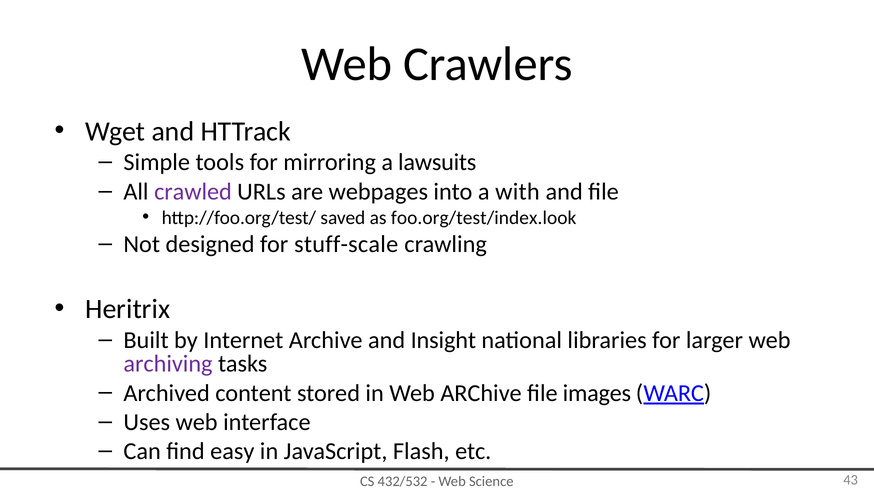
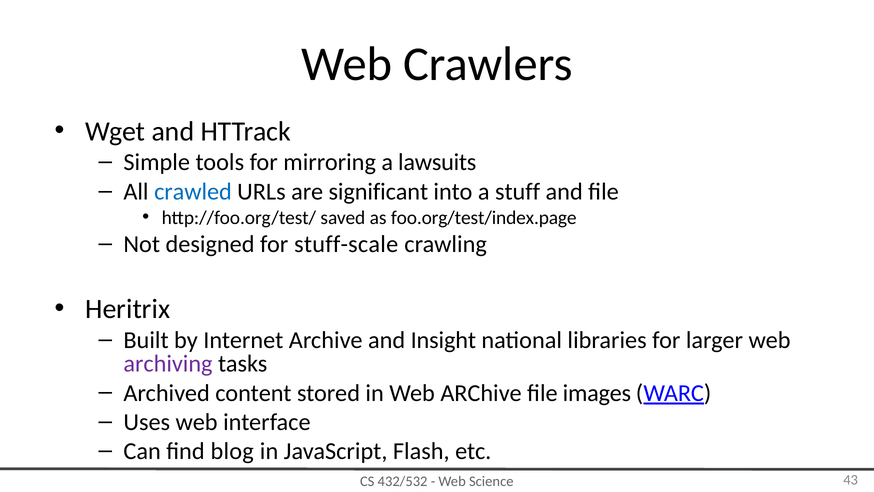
crawled colour: purple -> blue (193, 191)
webpages: webpages -> significant (378, 191)
with: with -> stuff (518, 191)
foo.org/test/index.look: foo.org/test/index.look -> foo.org/test/index.page (484, 217)
easy: easy -> blog (232, 451)
